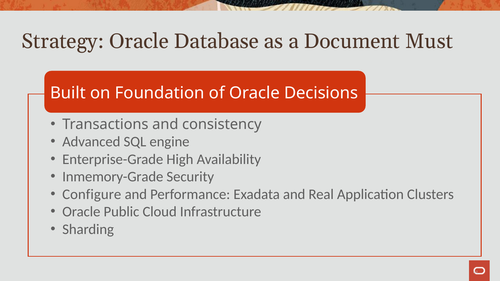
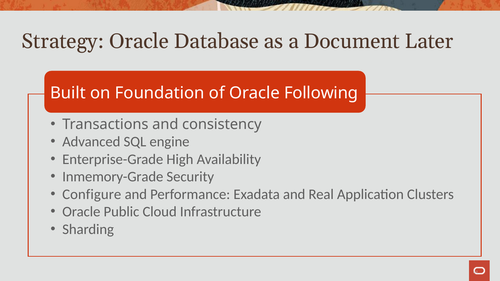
Must: Must -> Later (429, 41)
Decisions: Decisions -> Following (321, 93)
